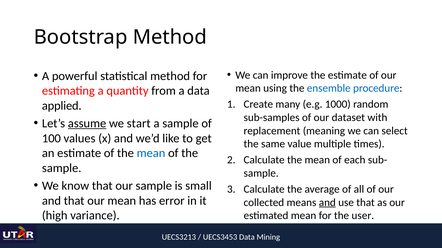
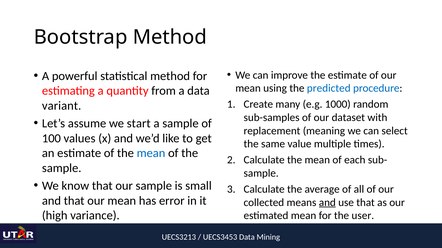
ensemble: ensemble -> predicted (329, 89)
applied: applied -> variant (62, 106)
assume underline: present -> none (87, 124)
